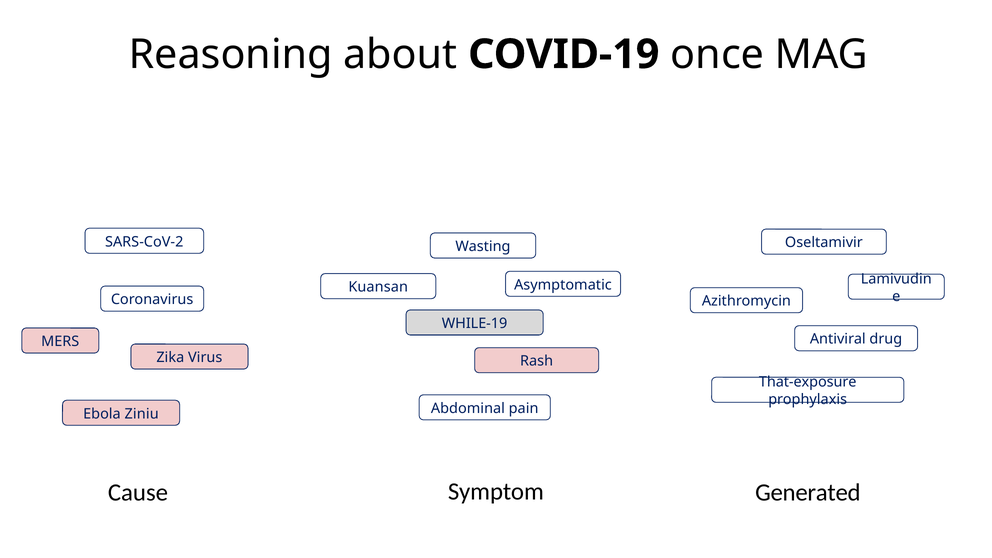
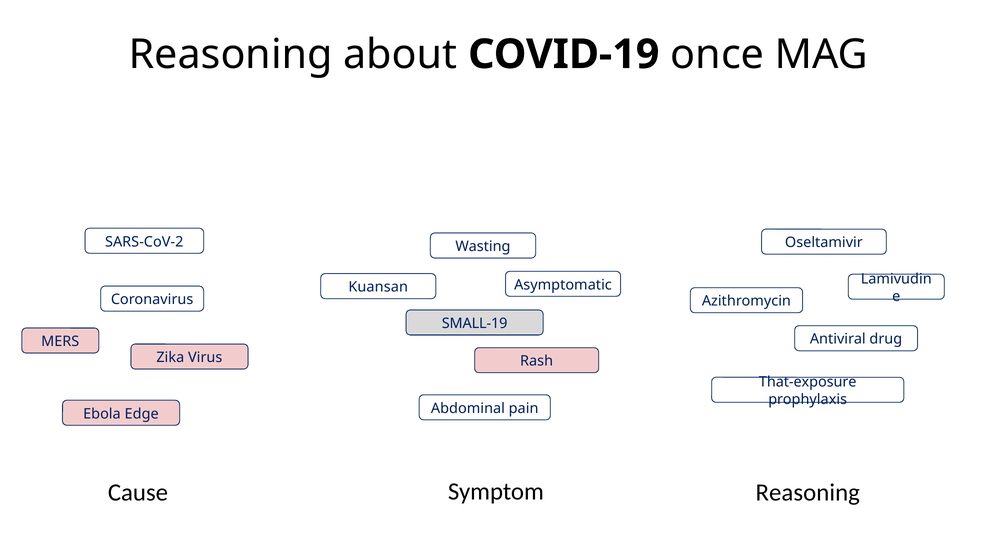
WHILE-19: WHILE-19 -> SMALL-19 (475, 323)
Ziniu: Ziniu -> Edge (142, 414)
Symptom Generated: Generated -> Reasoning (808, 493)
